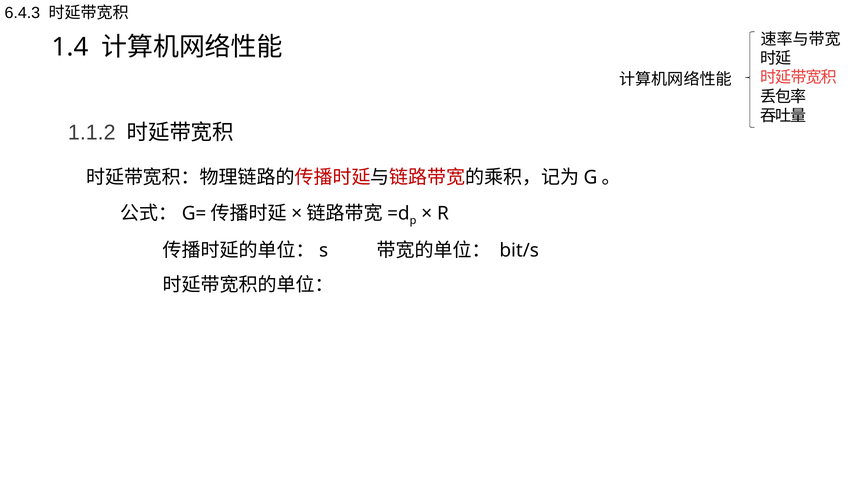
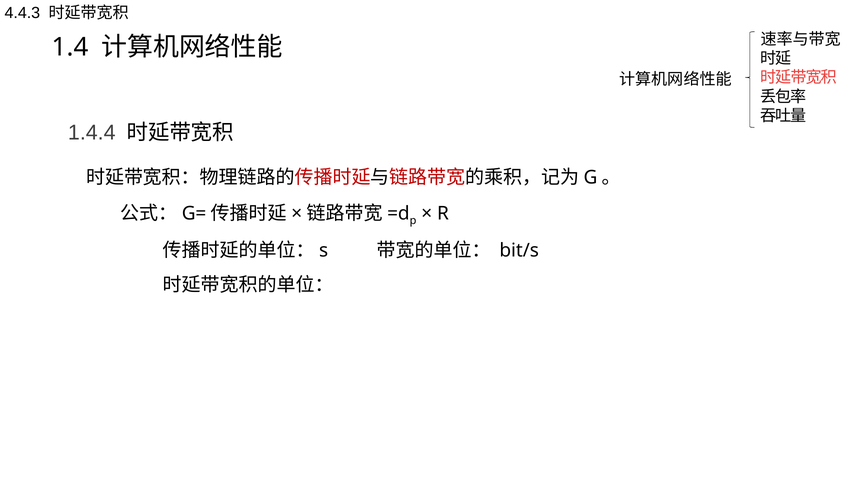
6.4.3: 6.4.3 -> 4.4.3 (22, 13)
1.1.2: 1.1.2 -> 1.4.4 (92, 133)
